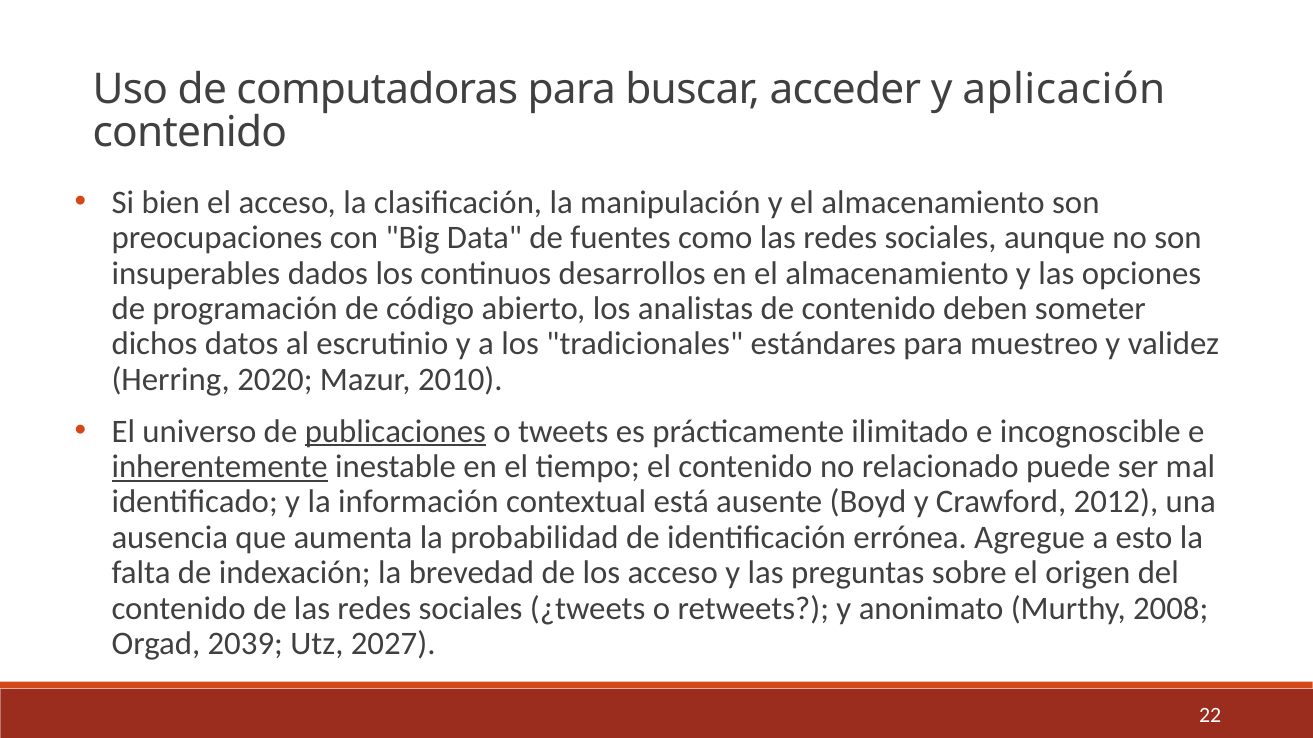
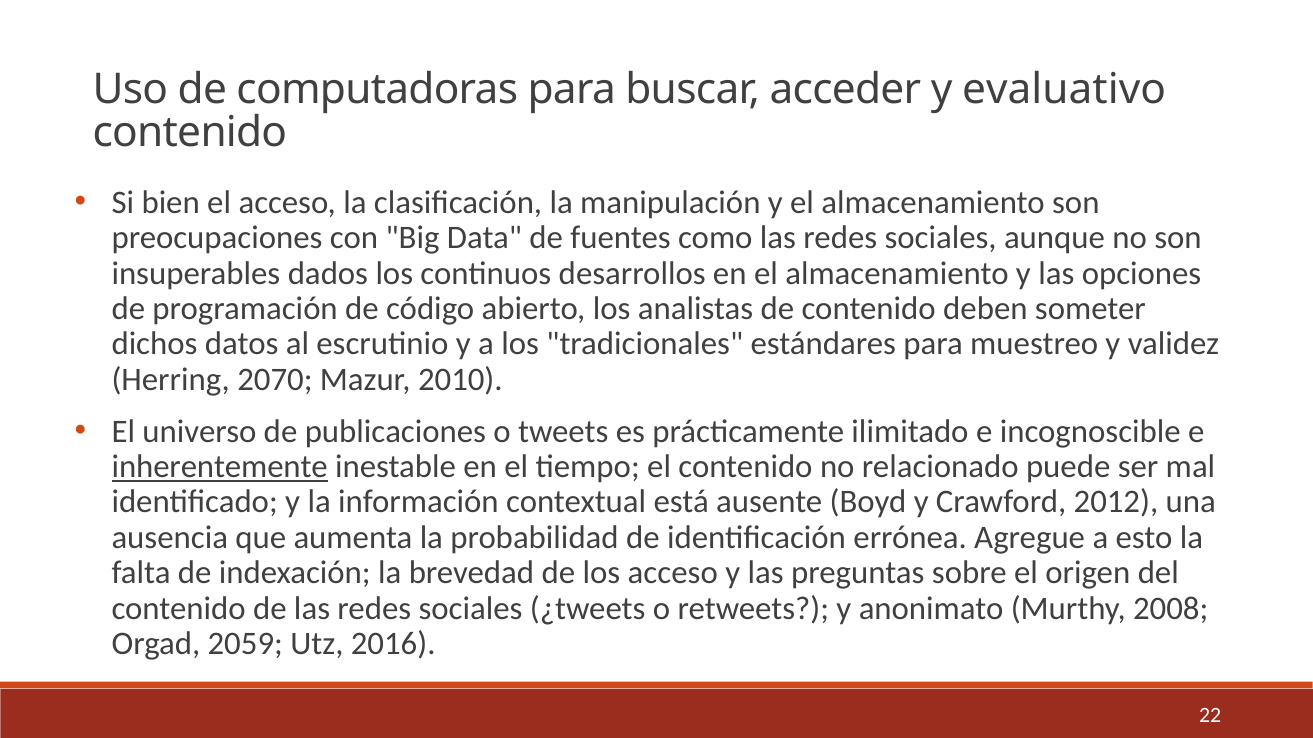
aplicación: aplicación -> evaluativo (1064, 90)
2020: 2020 -> 2070 (275, 380)
publicaciones underline: present -> none (395, 432)
2039: 2039 -> 2059 (245, 644)
2027: 2027 -> 2016 (393, 644)
